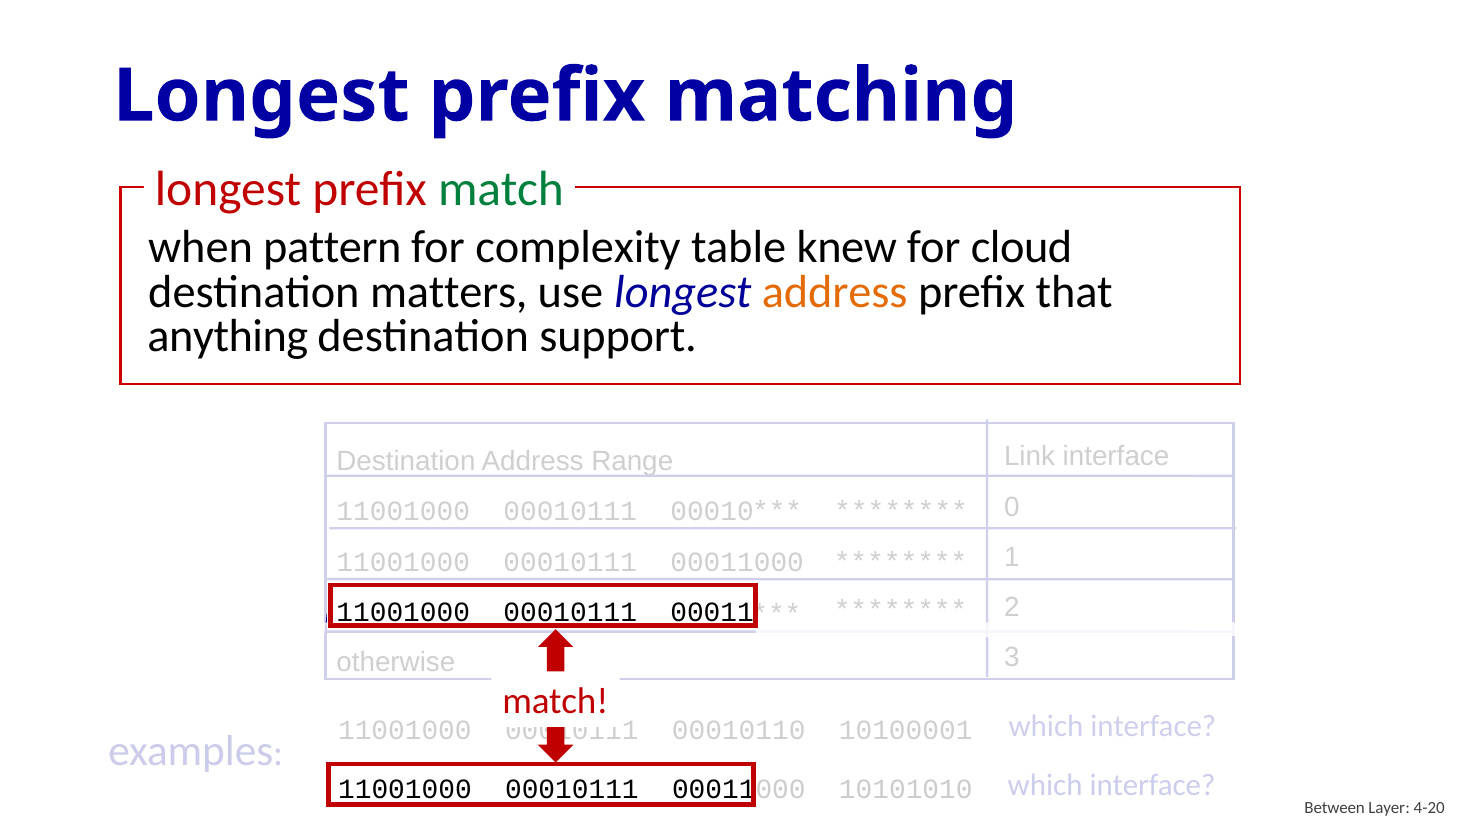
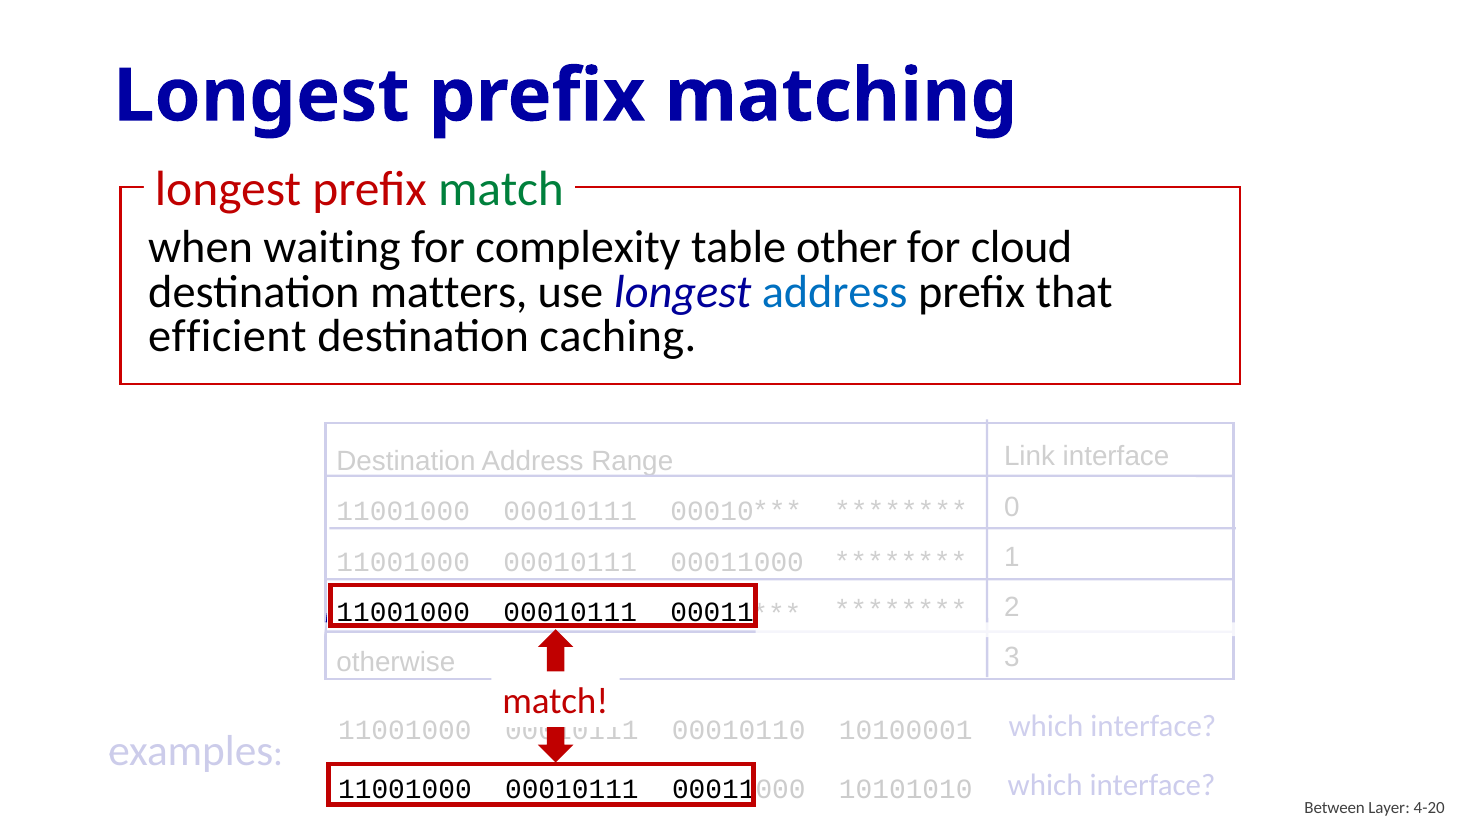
pattern: pattern -> waiting (332, 248)
knew: knew -> other (847, 248)
address colour: orange -> blue (835, 292)
anything: anything -> efficient (227, 337)
support: support -> caching (618, 337)
